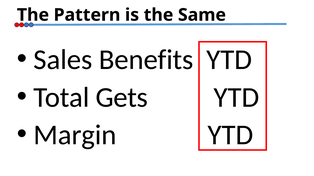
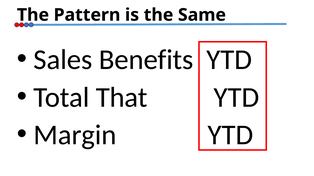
Gets: Gets -> That (122, 98)
